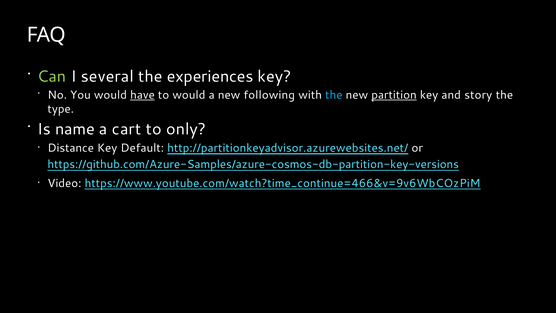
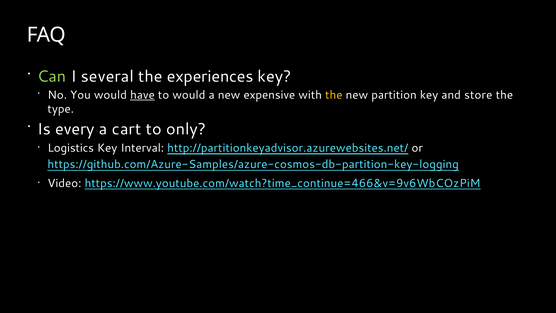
following: following -> expensive (269, 95)
the colour: light blue -> yellow (334, 95)
partition underline: present -> none (394, 95)
story: story -> store (478, 95)
name: name -> every (75, 129)
Distance: Distance -> Logistics (71, 148)
Default: Default -> Interval (142, 148)
https://github.com/Azure-Samples/azure-cosmos-db-partition-key-versions: https://github.com/Azure-Samples/azure-cosmos-db-partition-key-versions -> https://github.com/Azure-Samples/azure-cosmos-db-partition-key-logging (253, 164)
